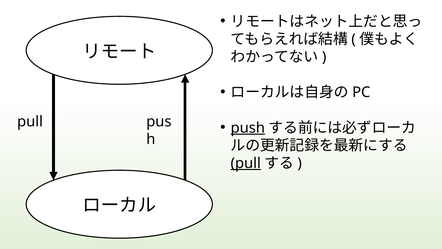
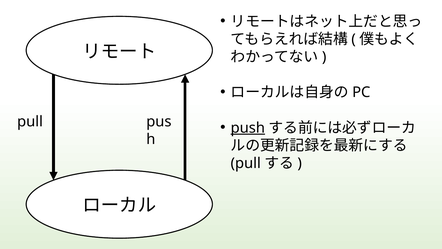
pull underline: present -> none (246, 163)
